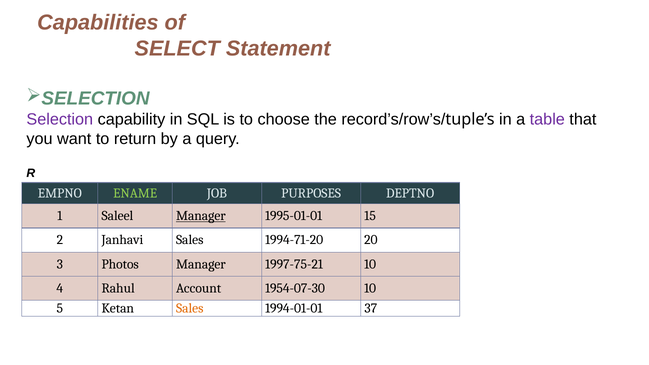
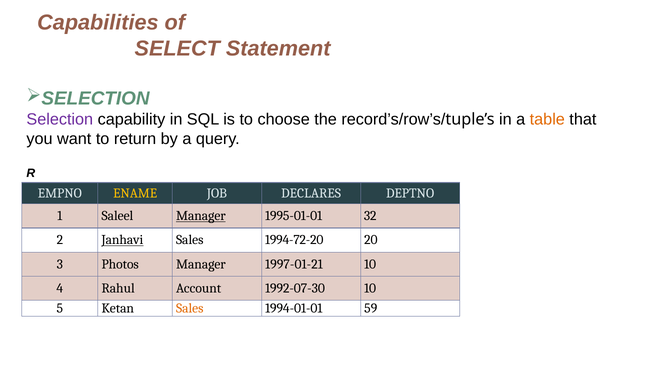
table colour: purple -> orange (547, 120)
ENAME colour: light green -> yellow (135, 193)
PURPOSES: PURPOSES -> DECLARES (311, 193)
15: 15 -> 32 (370, 216)
Janhavi underline: none -> present (122, 240)
1994-71-20: 1994-71-20 -> 1994-72-20 (294, 240)
1997-75-21: 1997-75-21 -> 1997-01-21 (294, 264)
1954-07-30: 1954-07-30 -> 1992-07-30 (295, 288)
37: 37 -> 59 (371, 308)
